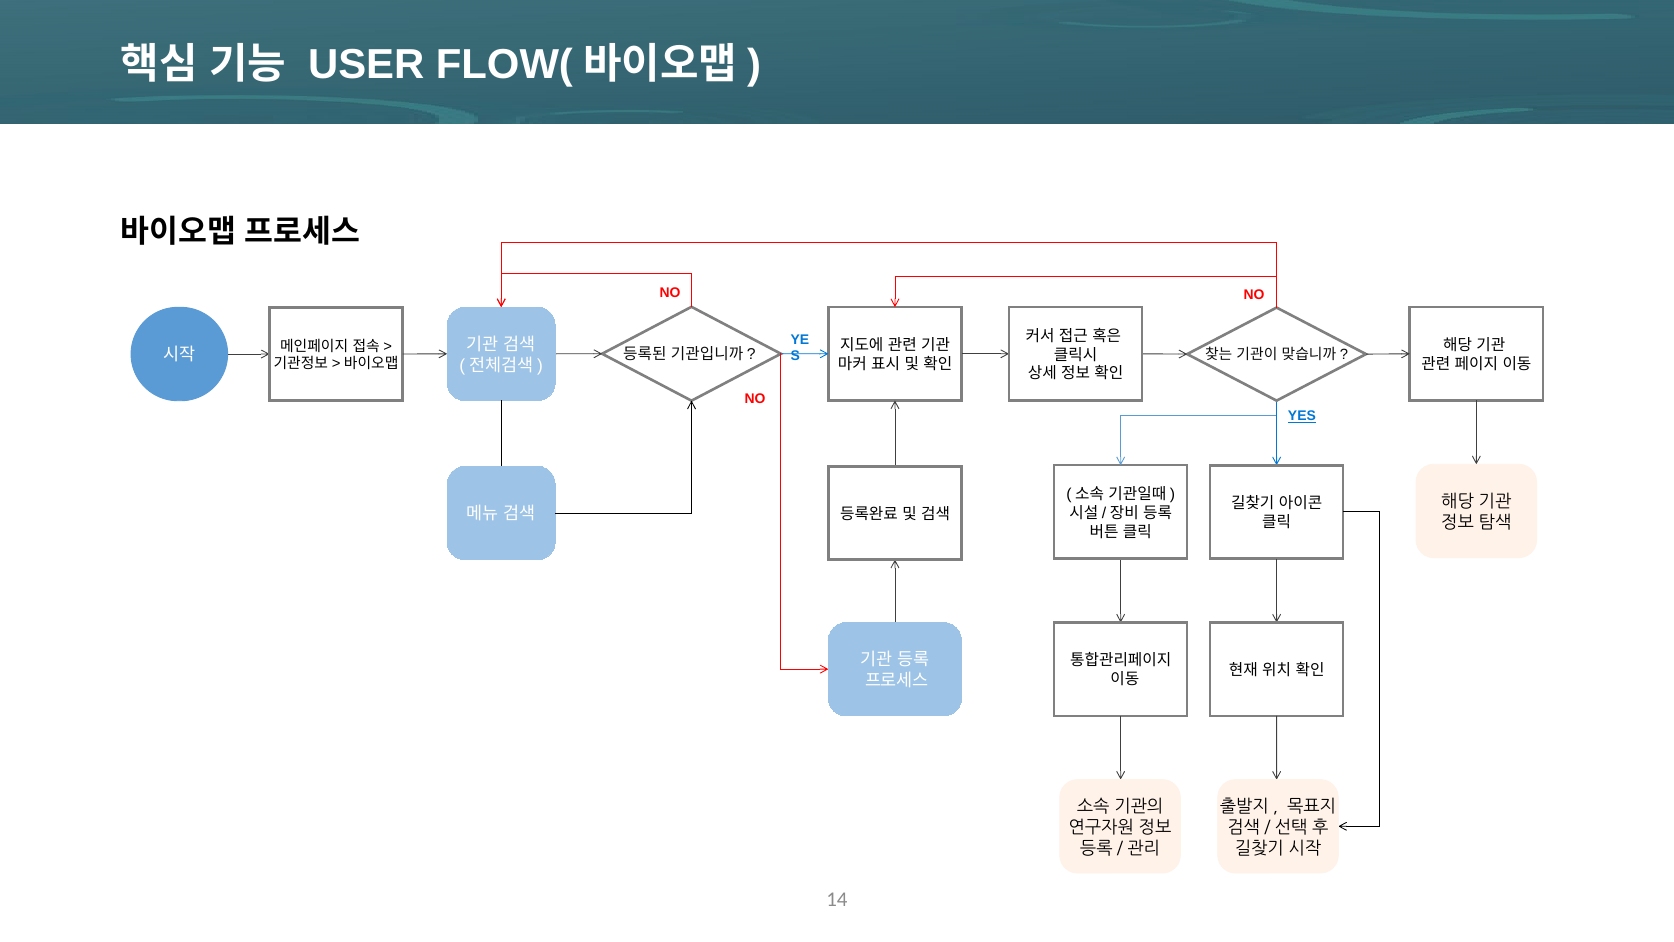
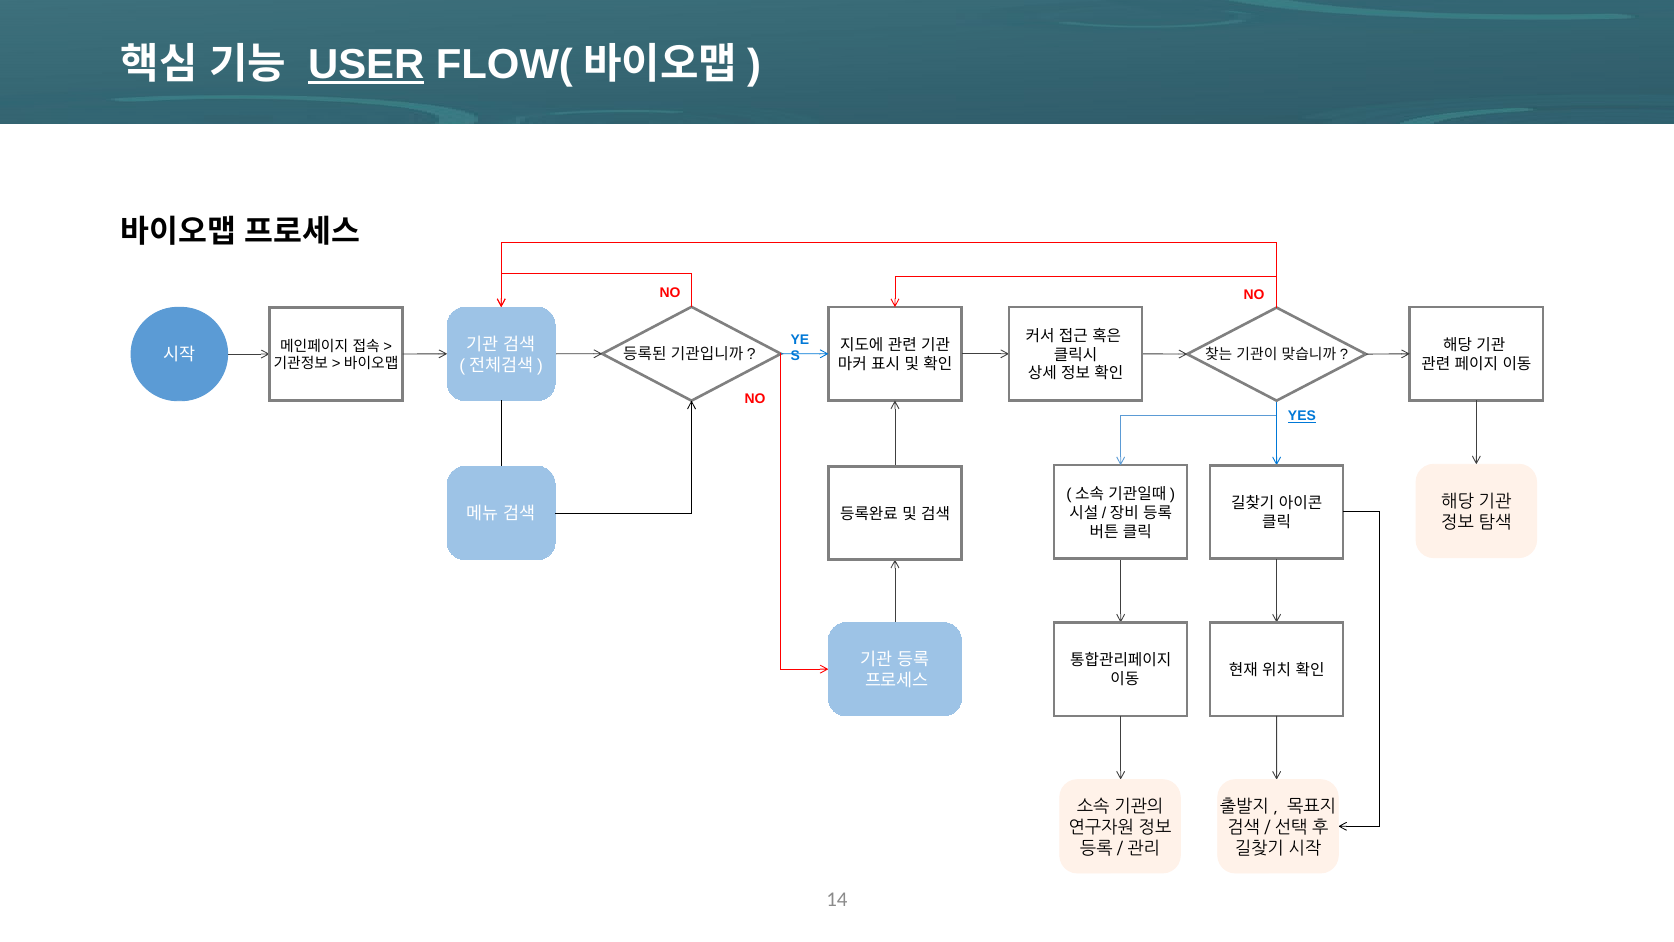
USER underline: none -> present (366, 64)
